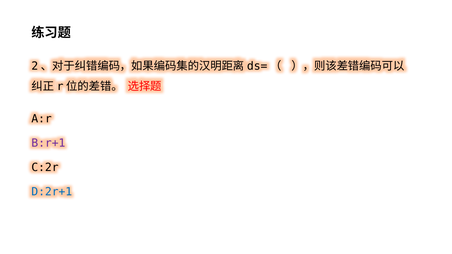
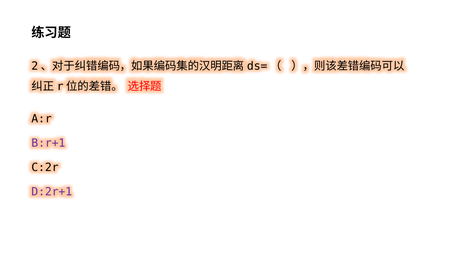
D:2r+1 colour: blue -> purple (52, 192)
